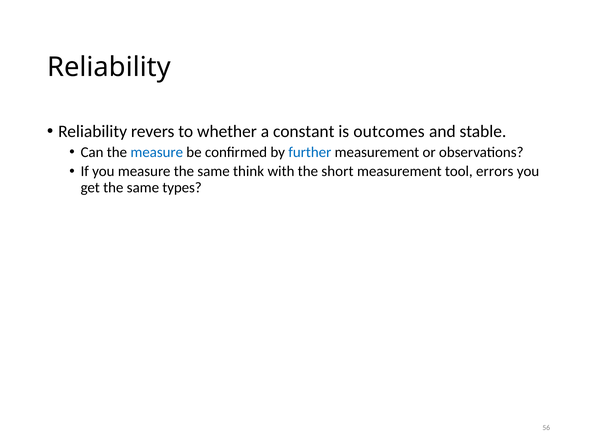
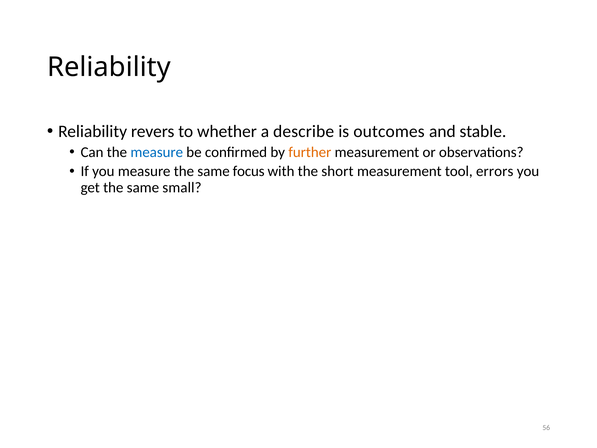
constant: constant -> describe (304, 131)
further colour: blue -> orange (310, 152)
think: think -> focus (249, 171)
types: types -> small (182, 187)
